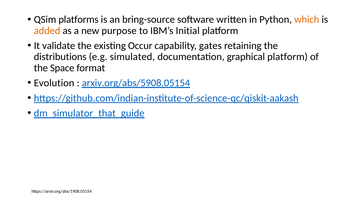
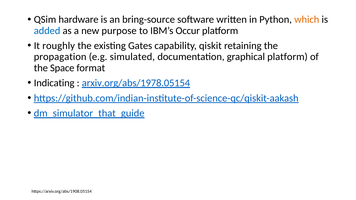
platforms: platforms -> hardware (79, 20)
added colour: orange -> blue (47, 31)
Initial: Initial -> Occur (188, 31)
validate: validate -> roughly (59, 46)
Occur: Occur -> Gates (140, 46)
gates: gates -> qiskit (210, 46)
distributions: distributions -> propagation (60, 57)
Evolution: Evolution -> Indicating (54, 83)
arxiv.org/abs/5908.05154: arxiv.org/abs/5908.05154 -> arxiv.org/abs/1978.05154 (136, 83)
